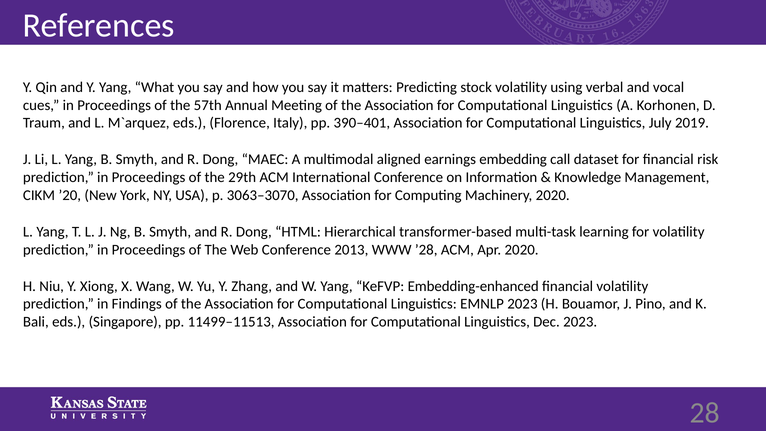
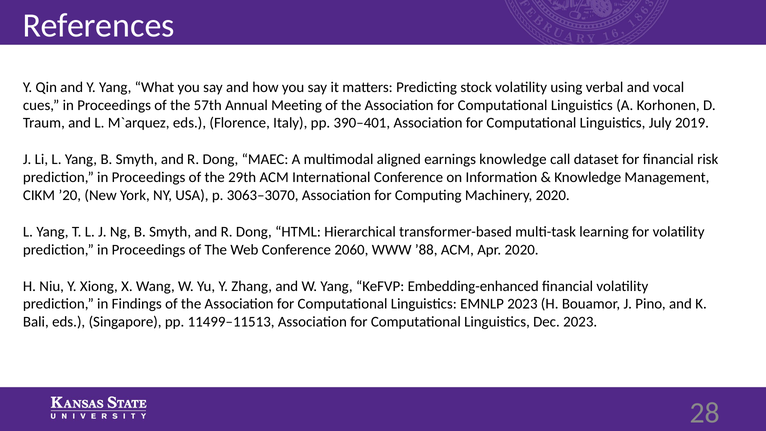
earnings embedding: embedding -> knowledge (513, 159)
2013: 2013 -> 2060 (351, 250)
’28: ’28 -> ’88 (426, 250)
